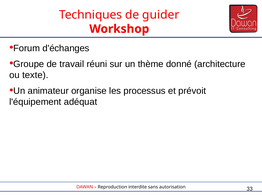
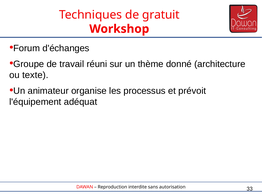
guider: guider -> gratuit (161, 15)
